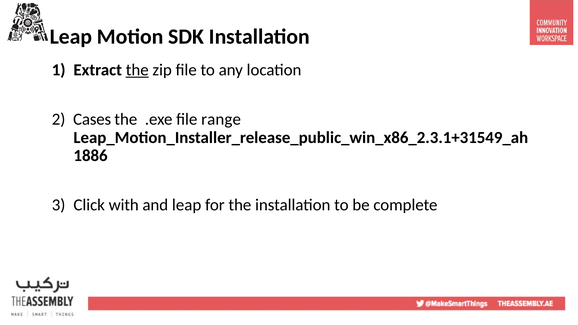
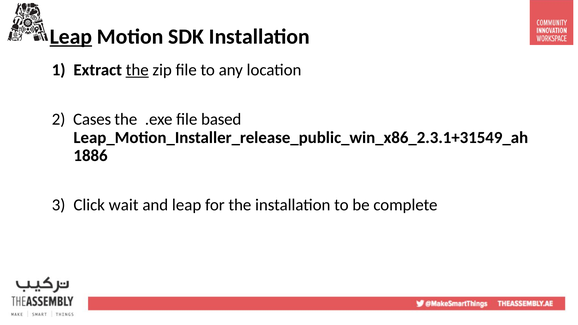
Leap underline: none -> present (71, 37)
range: range -> based (221, 119)
with: with -> wait (124, 205)
